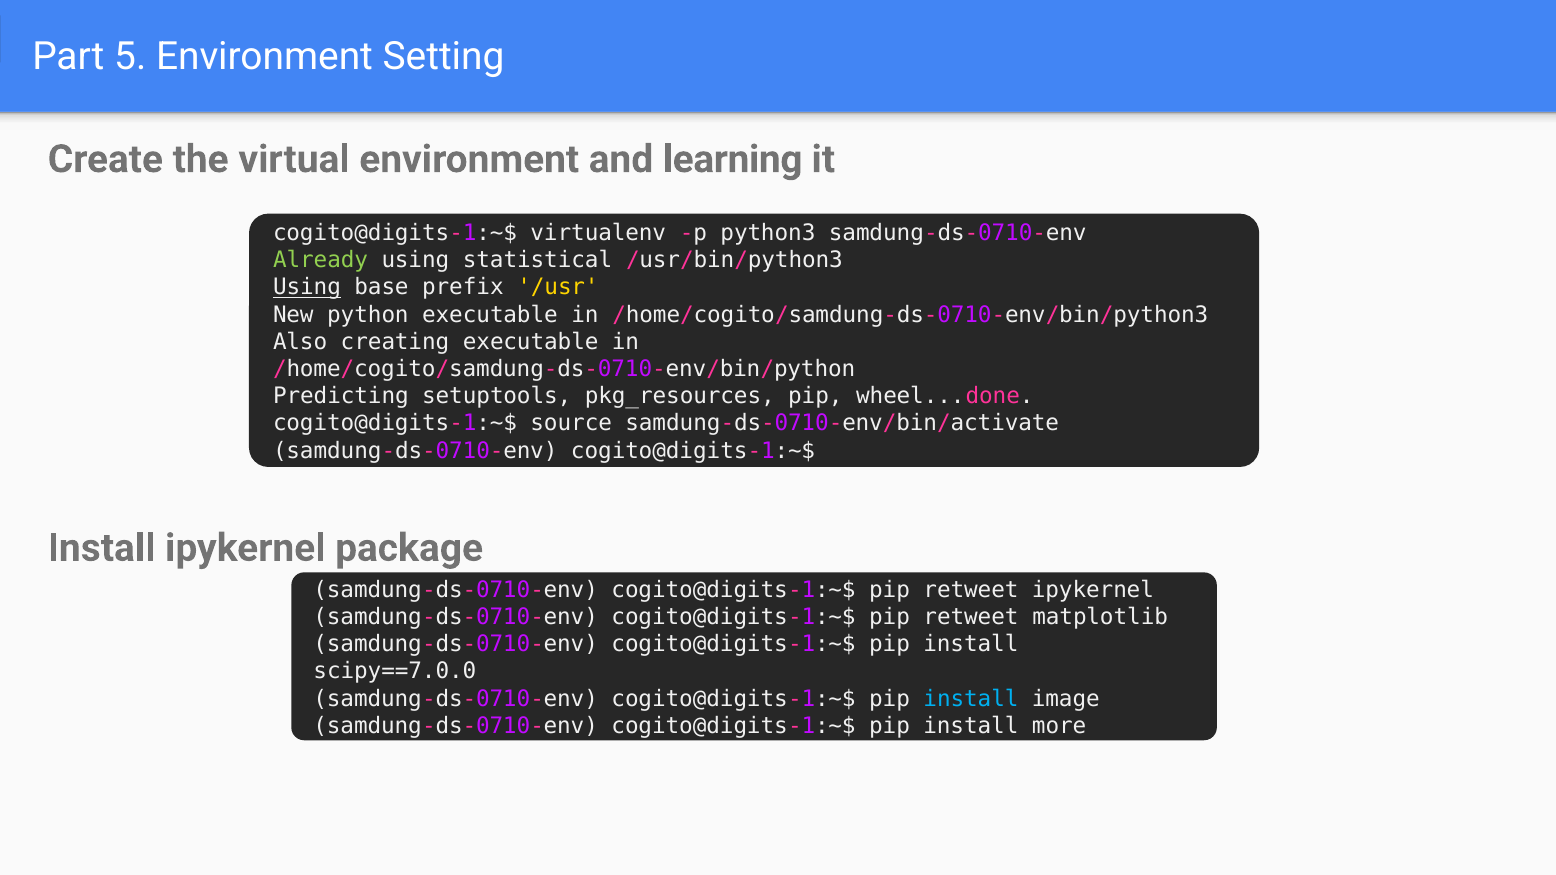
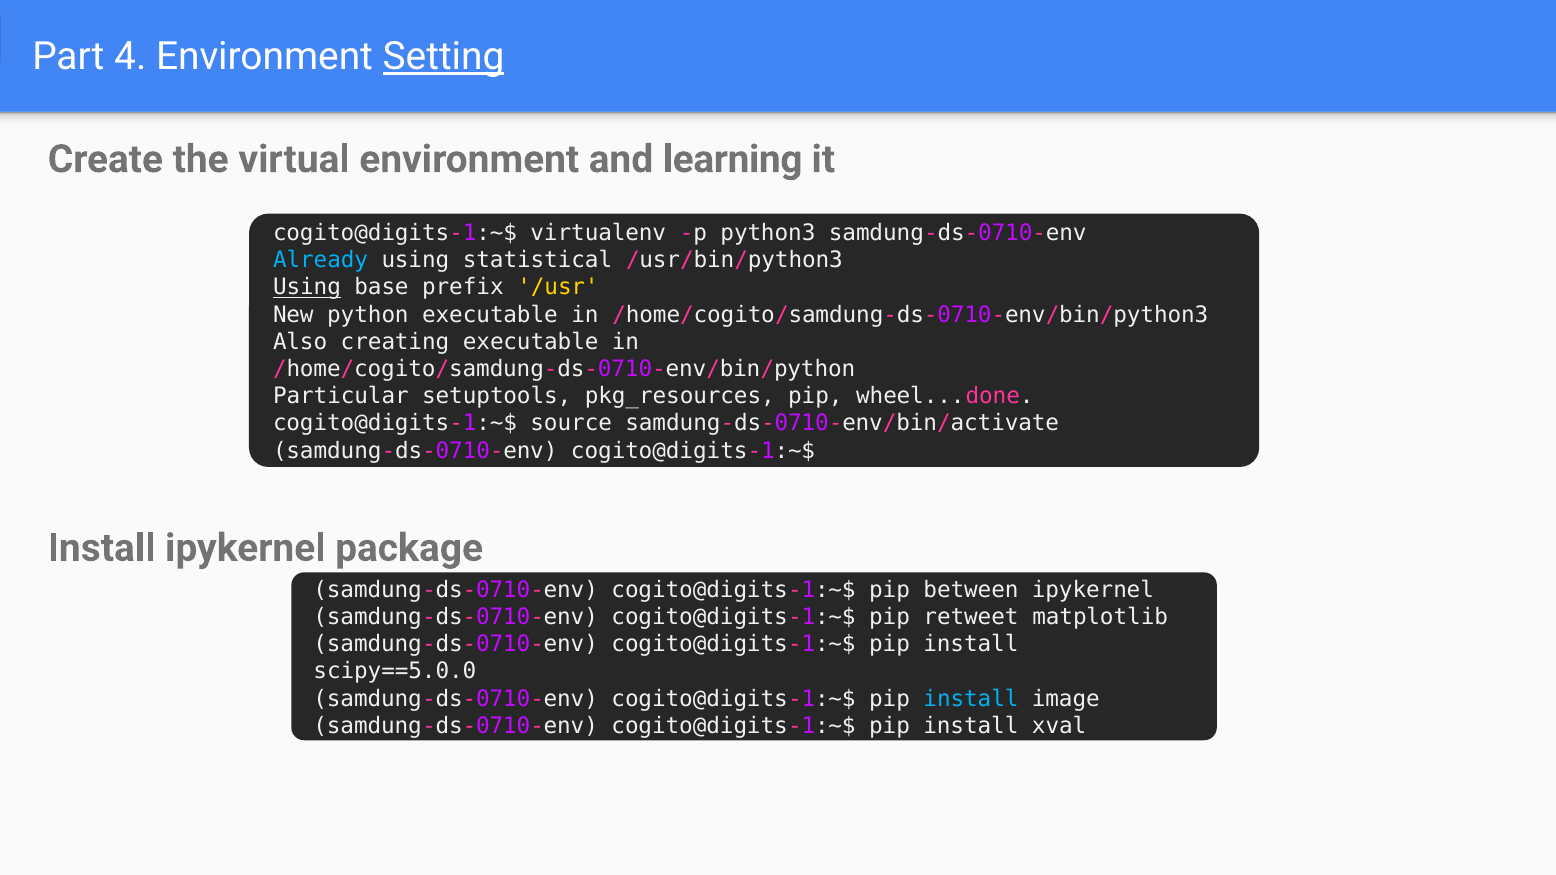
5: 5 -> 4 (130, 57)
Setting underline: none -> present (444, 57)
Already colour: light green -> light blue (321, 260)
Predicting: Predicting -> Particular (341, 396)
retweet: retweet -> between (971, 590)
scipy==7.0.0: scipy==7.0.0 -> scipy==5.0.0 (395, 672)
more: more -> xval (1059, 726)
